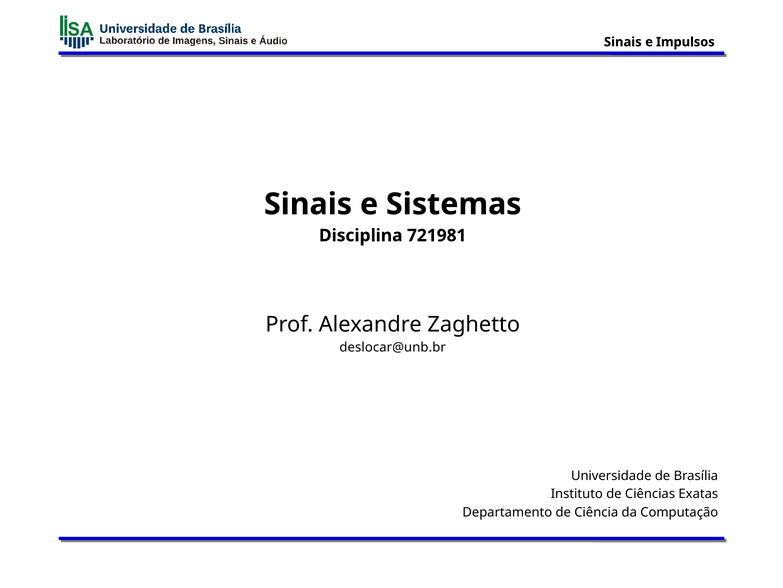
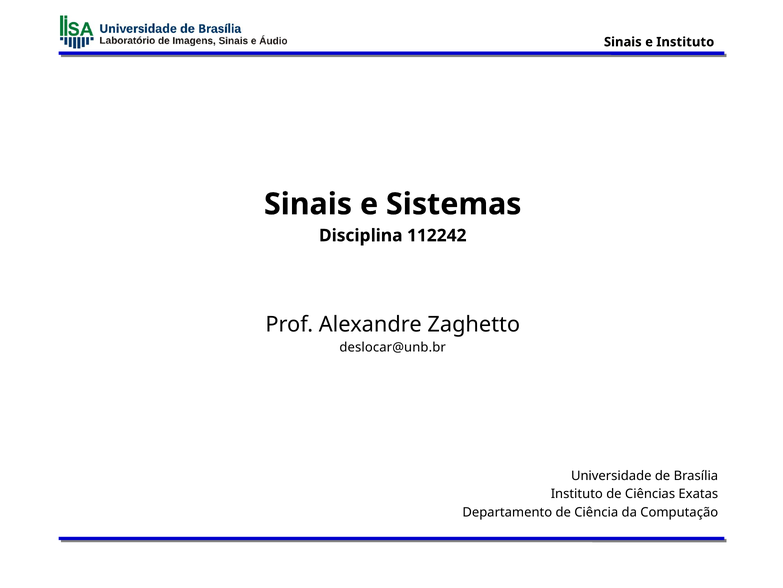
e Impulsos: Impulsos -> Instituto (685, 42)
721981: 721981 -> 112242 (437, 235)
